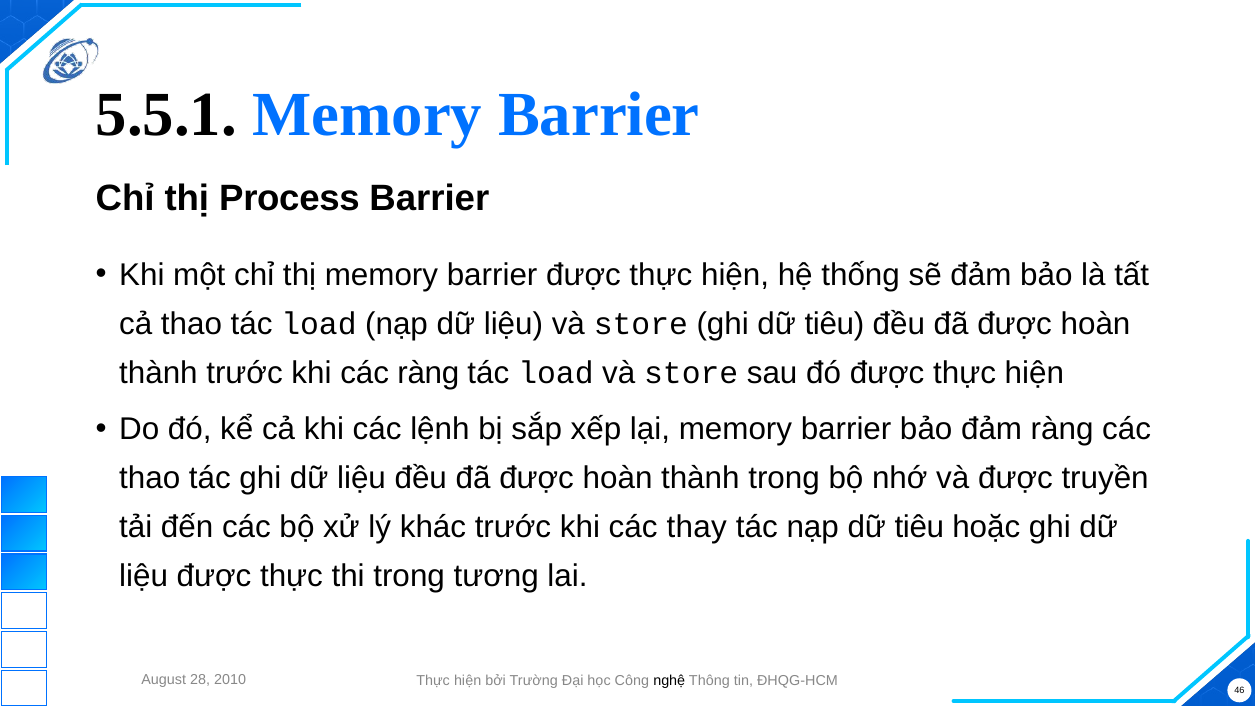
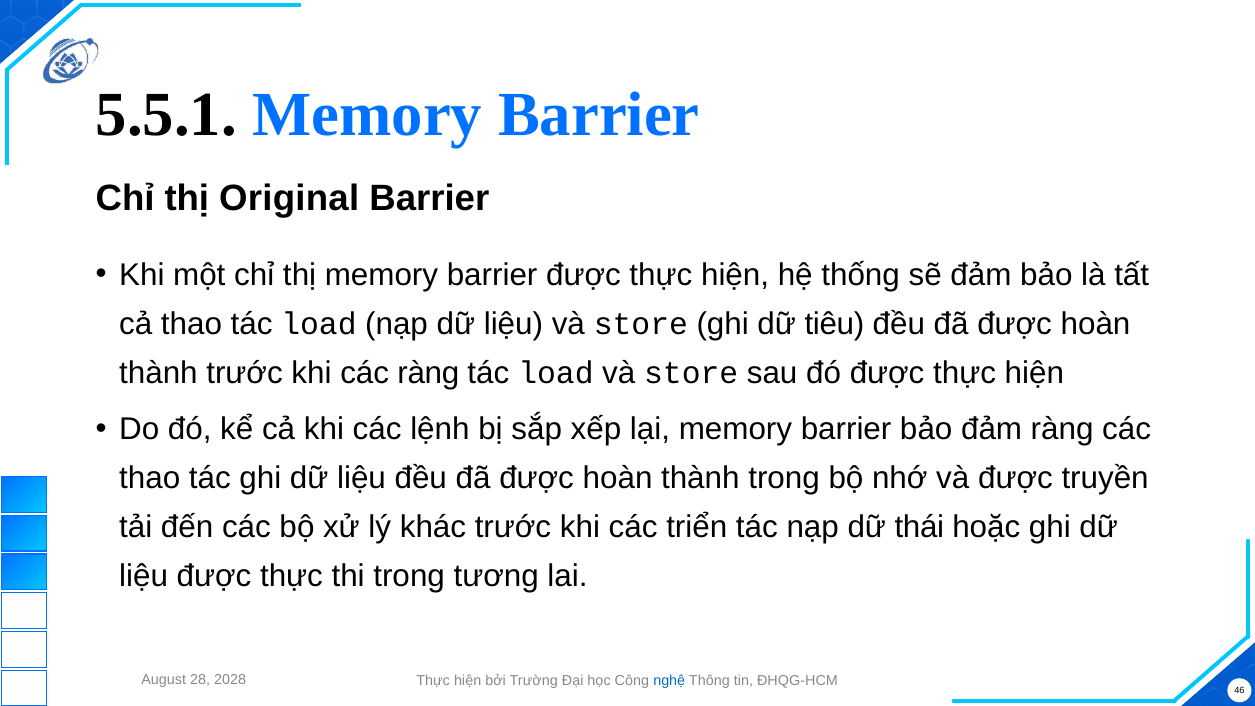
Process: Process -> Original (289, 199)
thay: thay -> triển (697, 527)
nạp dữ tiêu: tiêu -> thái (919, 527)
2010: 2010 -> 2028 (230, 679)
nghệ colour: black -> blue (669, 681)
